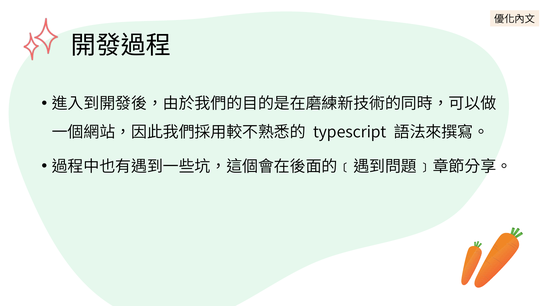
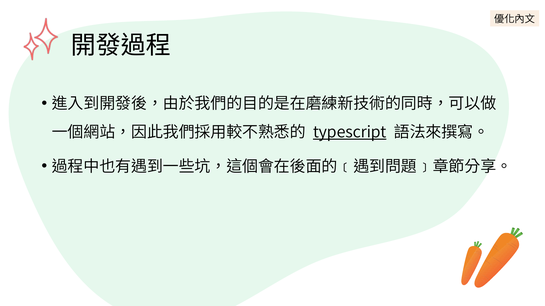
typescript underline: none -> present (350, 132)
